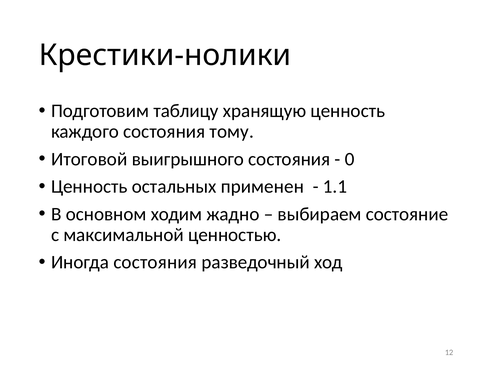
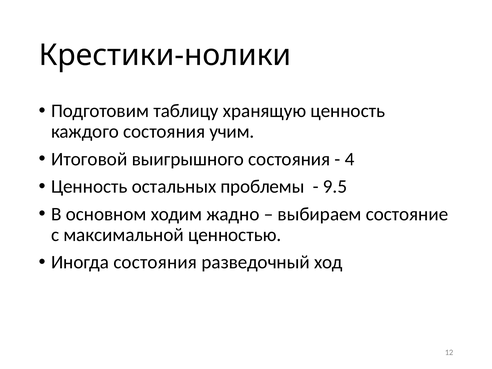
тому: тому -> учим (232, 132)
0: 0 -> 4 (350, 159)
применен: применен -> проблемы (262, 187)
1.1: 1.1 -> 9.5 (335, 187)
